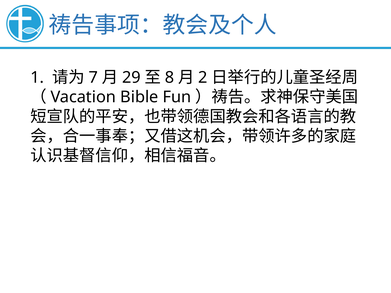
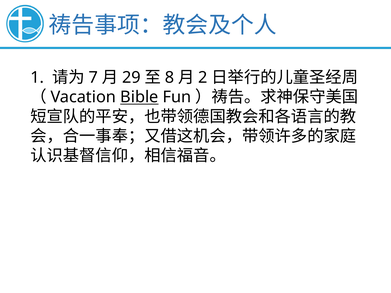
Bible underline: none -> present (139, 97)
